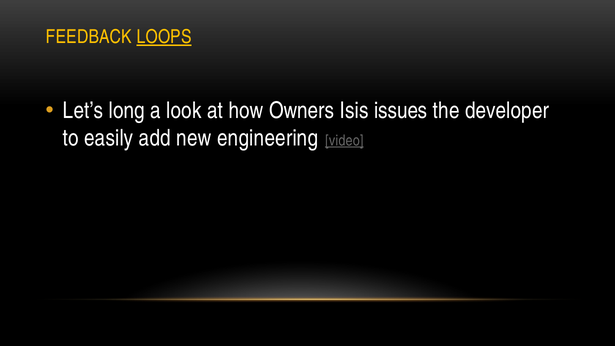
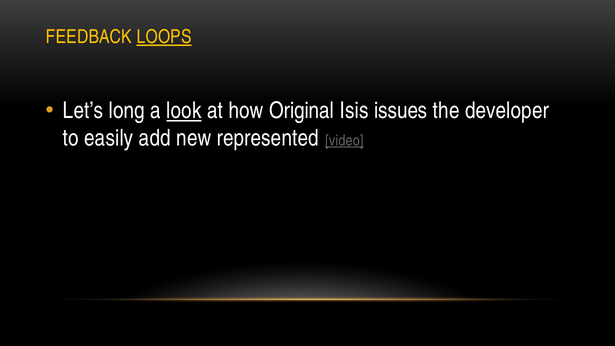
look underline: none -> present (184, 111)
Owners: Owners -> Original (302, 111)
engineering: engineering -> represented (268, 138)
